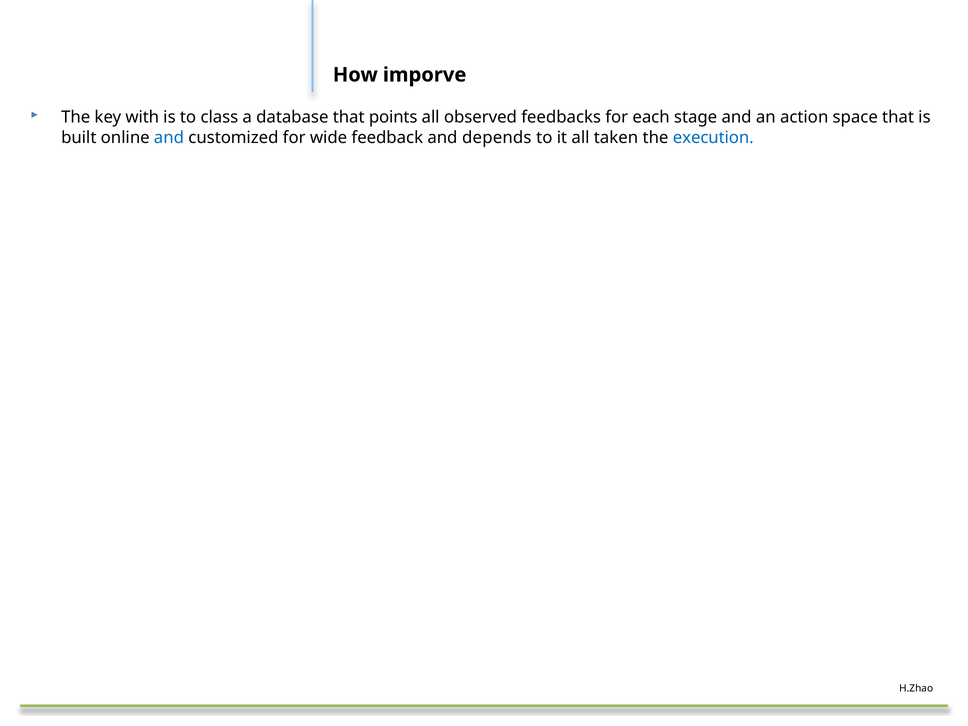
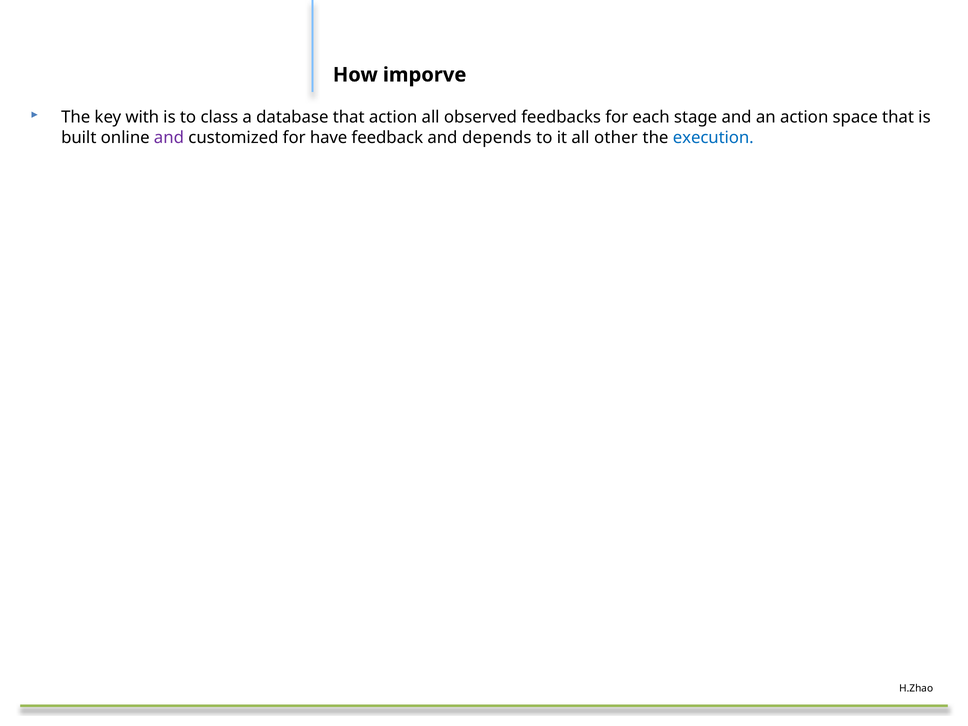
that points: points -> action (393, 117)
and colour: blue -> purple (169, 137)
wide: wide -> have (329, 137)
taken: taken -> other (616, 137)
